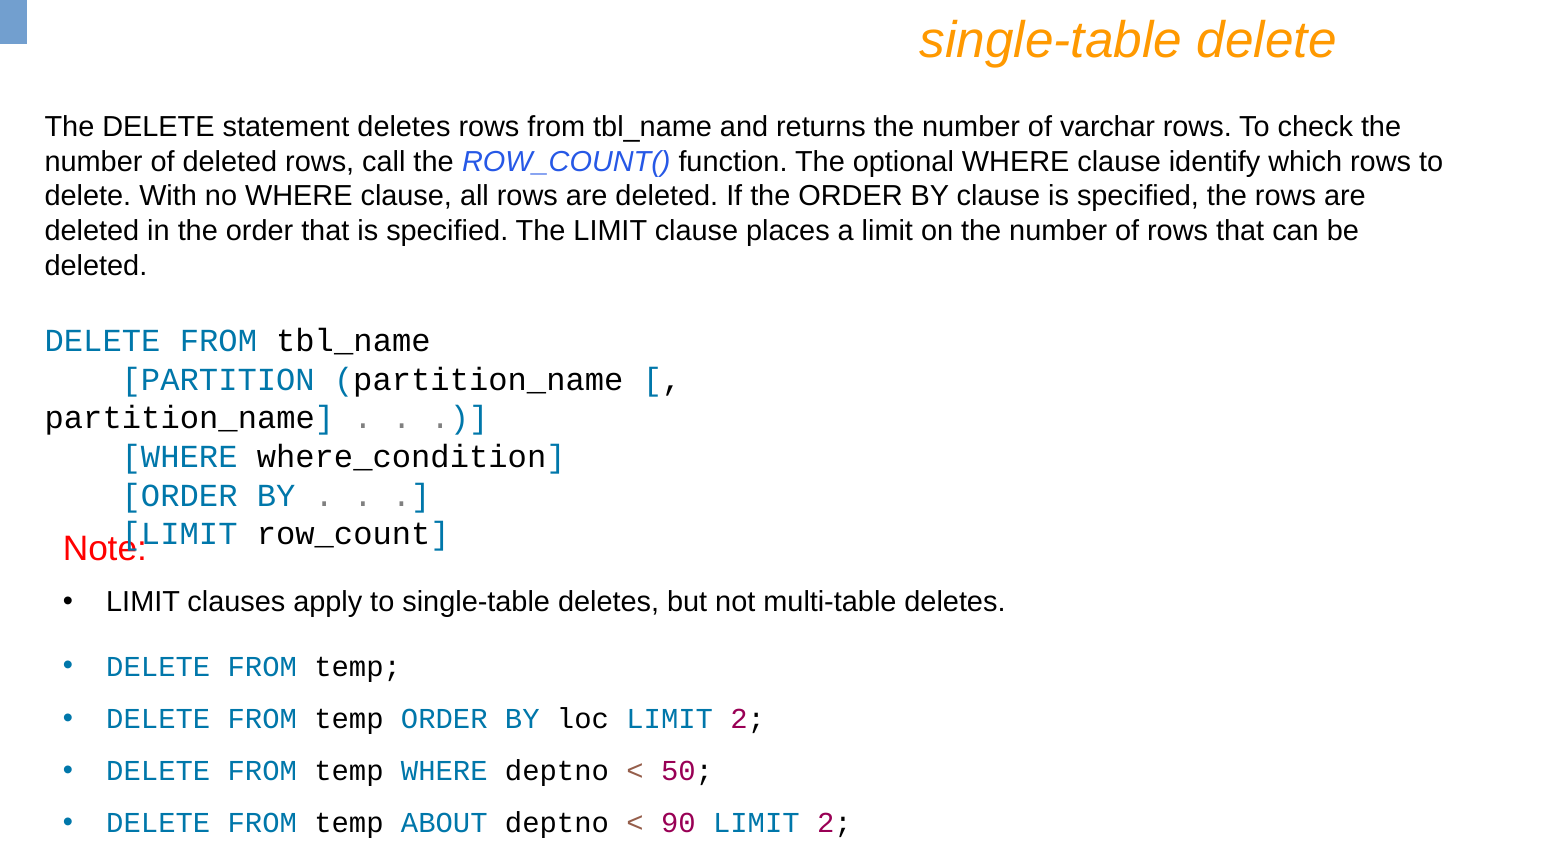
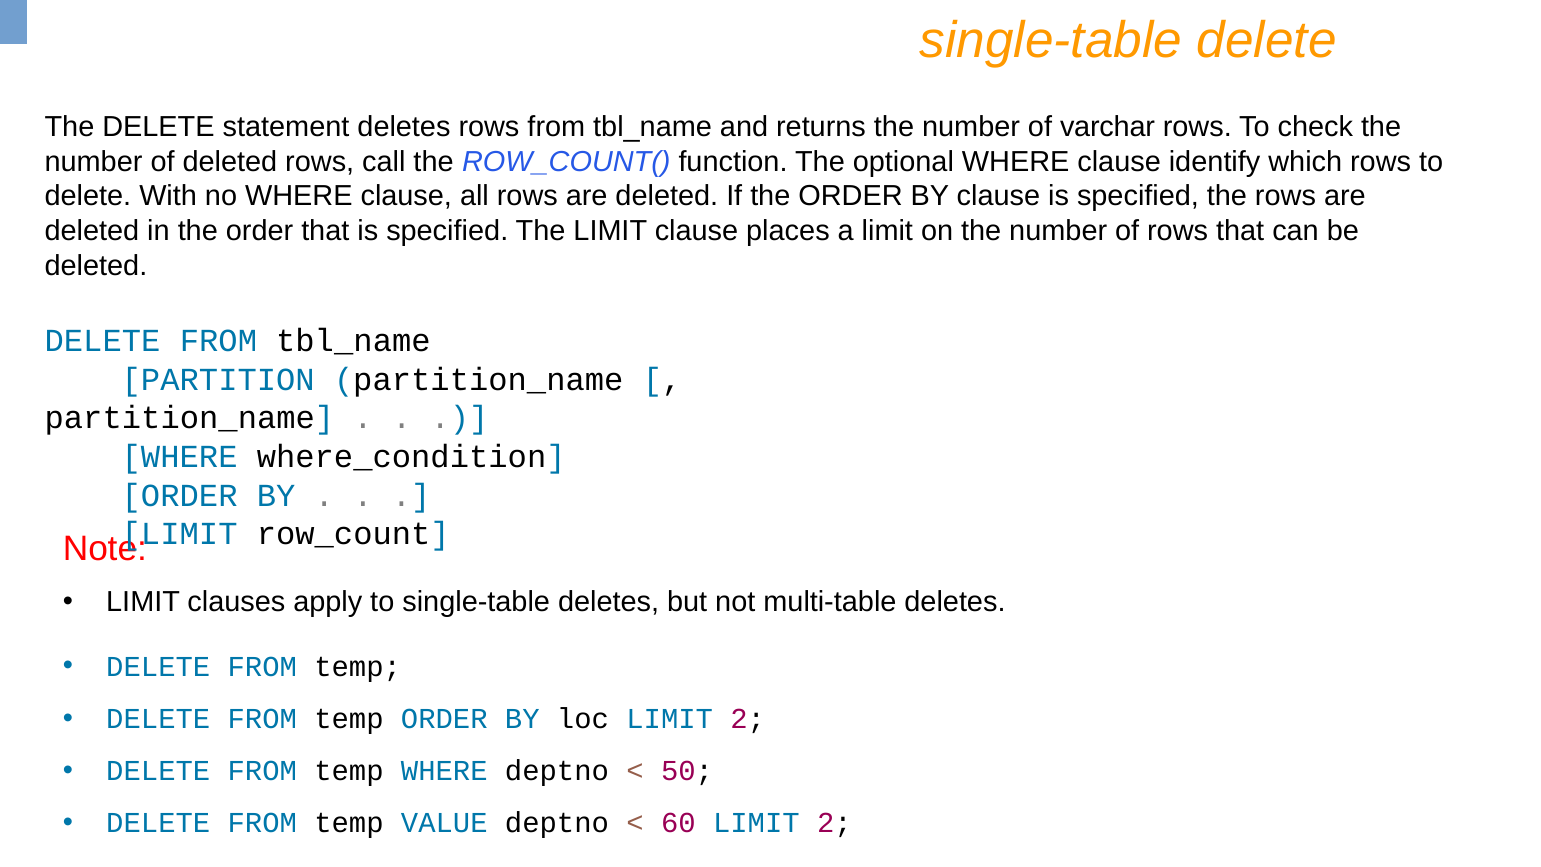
ABOUT: ABOUT -> VALUE (444, 823)
90: 90 -> 60 (678, 823)
